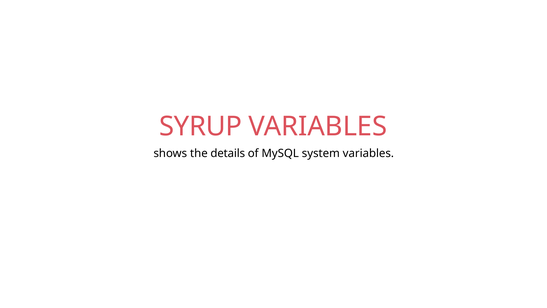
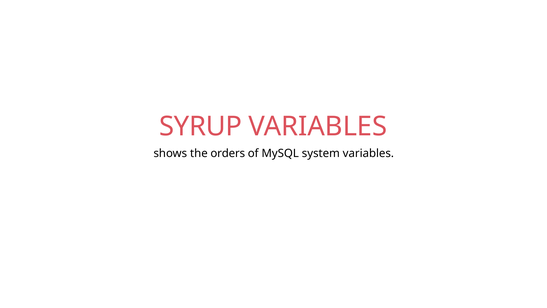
details: details -> orders (228, 153)
